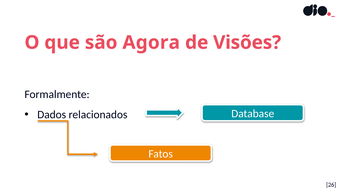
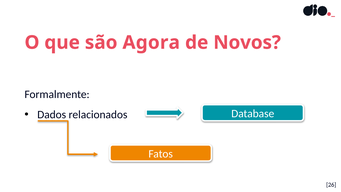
Visões: Visões -> Novos (247, 42)
